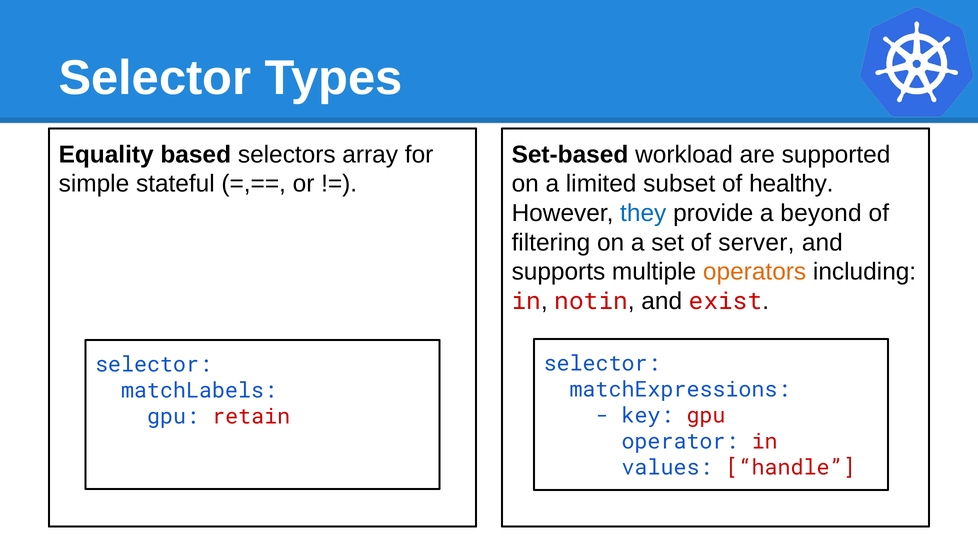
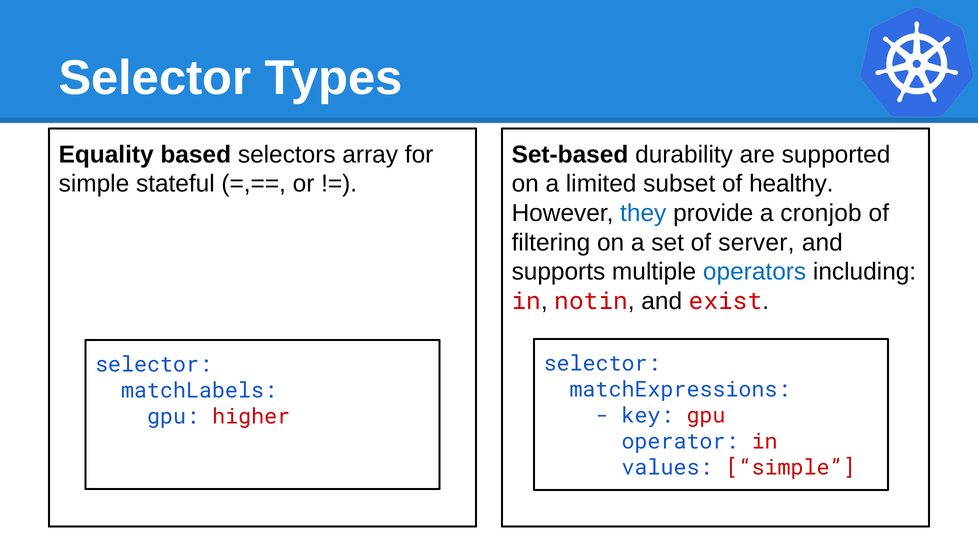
workload: workload -> durability (684, 155)
beyond: beyond -> cronjob (821, 213)
operators colour: orange -> blue (755, 272)
retain: retain -> higher (251, 417)
values handle: handle -> simple (791, 468)
